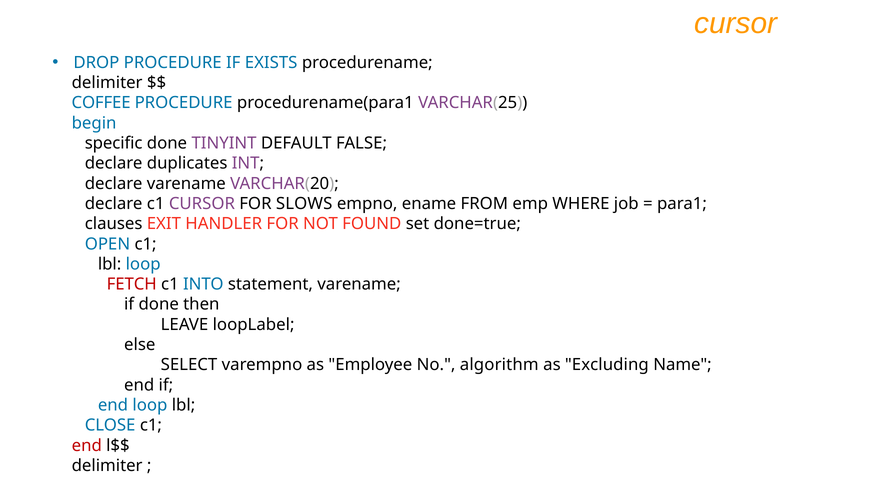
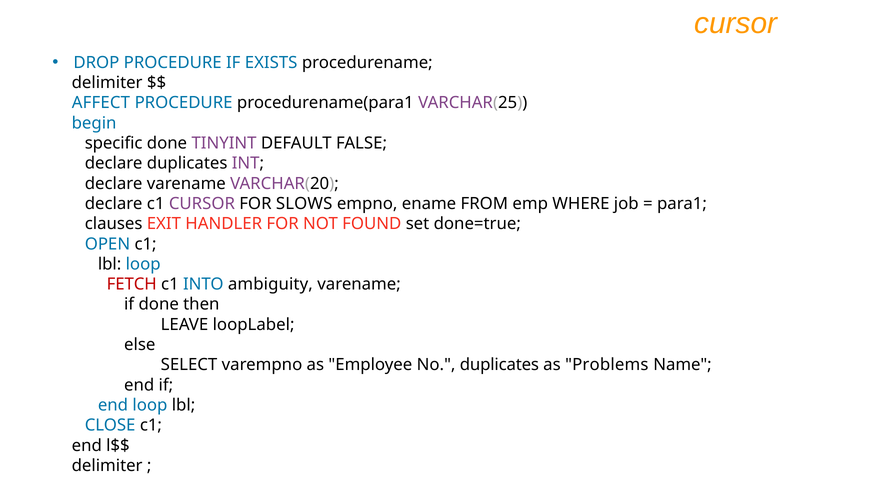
COFFEE: COFFEE -> AFFECT (101, 103)
statement: statement -> ambiguity (270, 284)
No algorithm: algorithm -> duplicates (499, 365)
Excluding: Excluding -> Problems (607, 365)
end colour: red -> black (87, 446)
